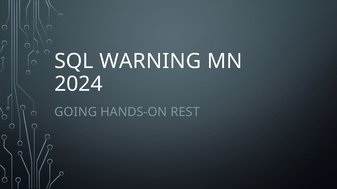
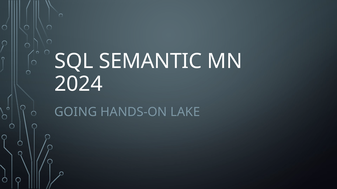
WARNING: WARNING -> SEMANTIC (150, 61)
REST: REST -> LAKE (185, 112)
